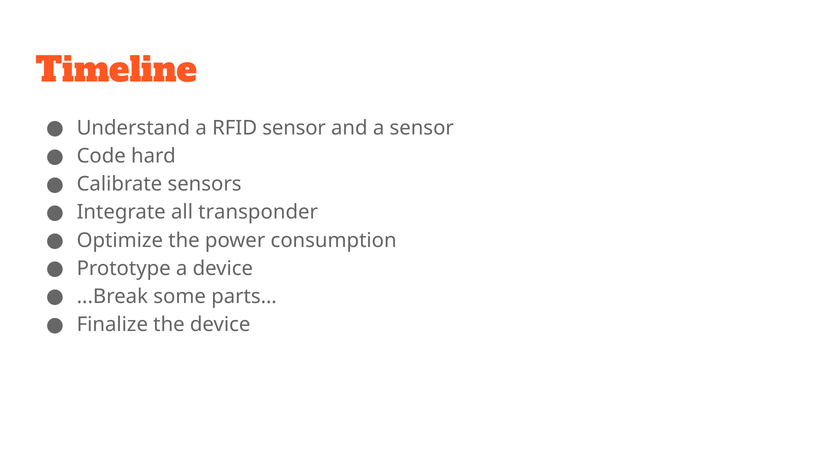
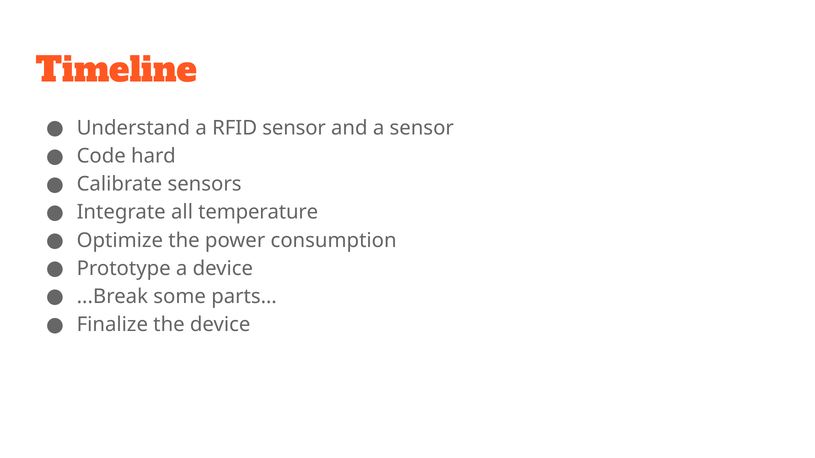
transponder: transponder -> temperature (258, 212)
